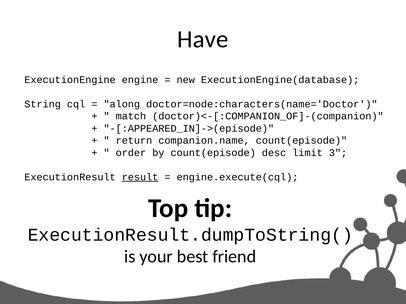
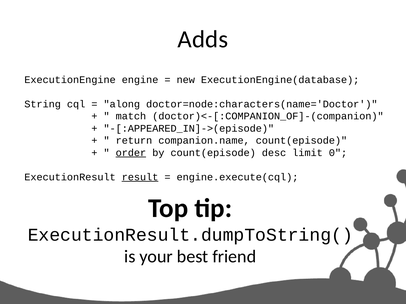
Have: Have -> Adds (203, 39)
order underline: none -> present (131, 153)
3: 3 -> 0 (338, 153)
